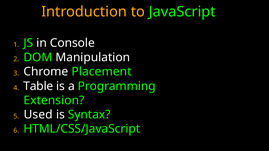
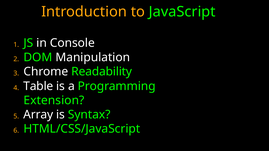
Placement: Placement -> Readability (102, 72)
Used: Used -> Array (38, 115)
